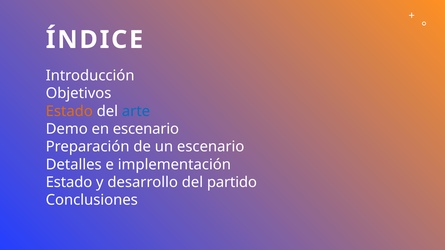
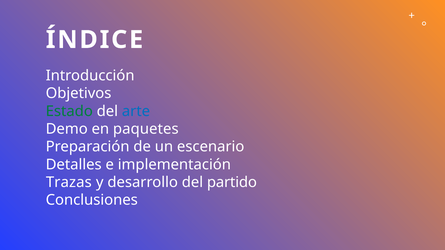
Estado colour: orange -> green (69, 111)
en escenario: escenario -> paquetes (146, 129)
Estado: Estado -> Trazas (69, 182)
